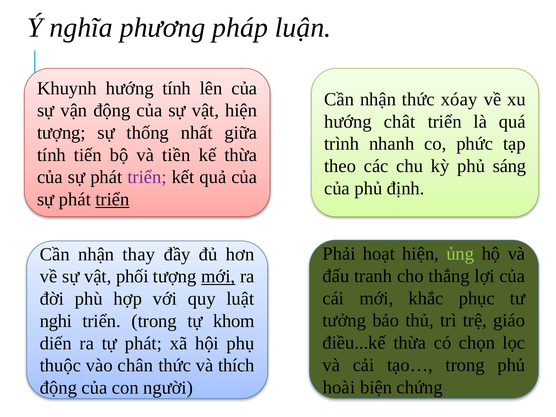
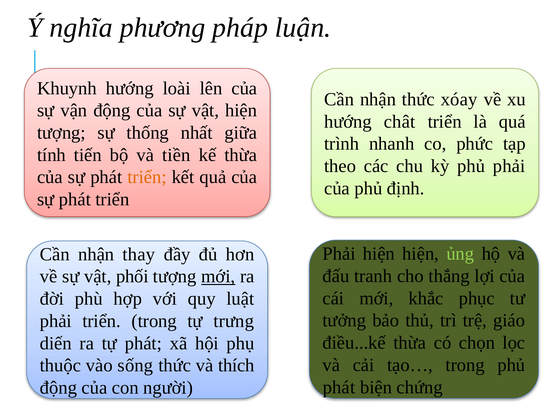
hướng tính: tính -> loài (177, 88)
phủ sáng: sáng -> phải (509, 166)
triển colour: purple -> orange (147, 177)
triển underline: present -> none (112, 199)
Phải hoạt: hoạt -> hiện (379, 254)
nghi: nghi -> phải (56, 321)
khom: khom -> trưng (234, 321)
chân: chân -> sống (135, 365)
hoài: hoài -> phát (339, 387)
